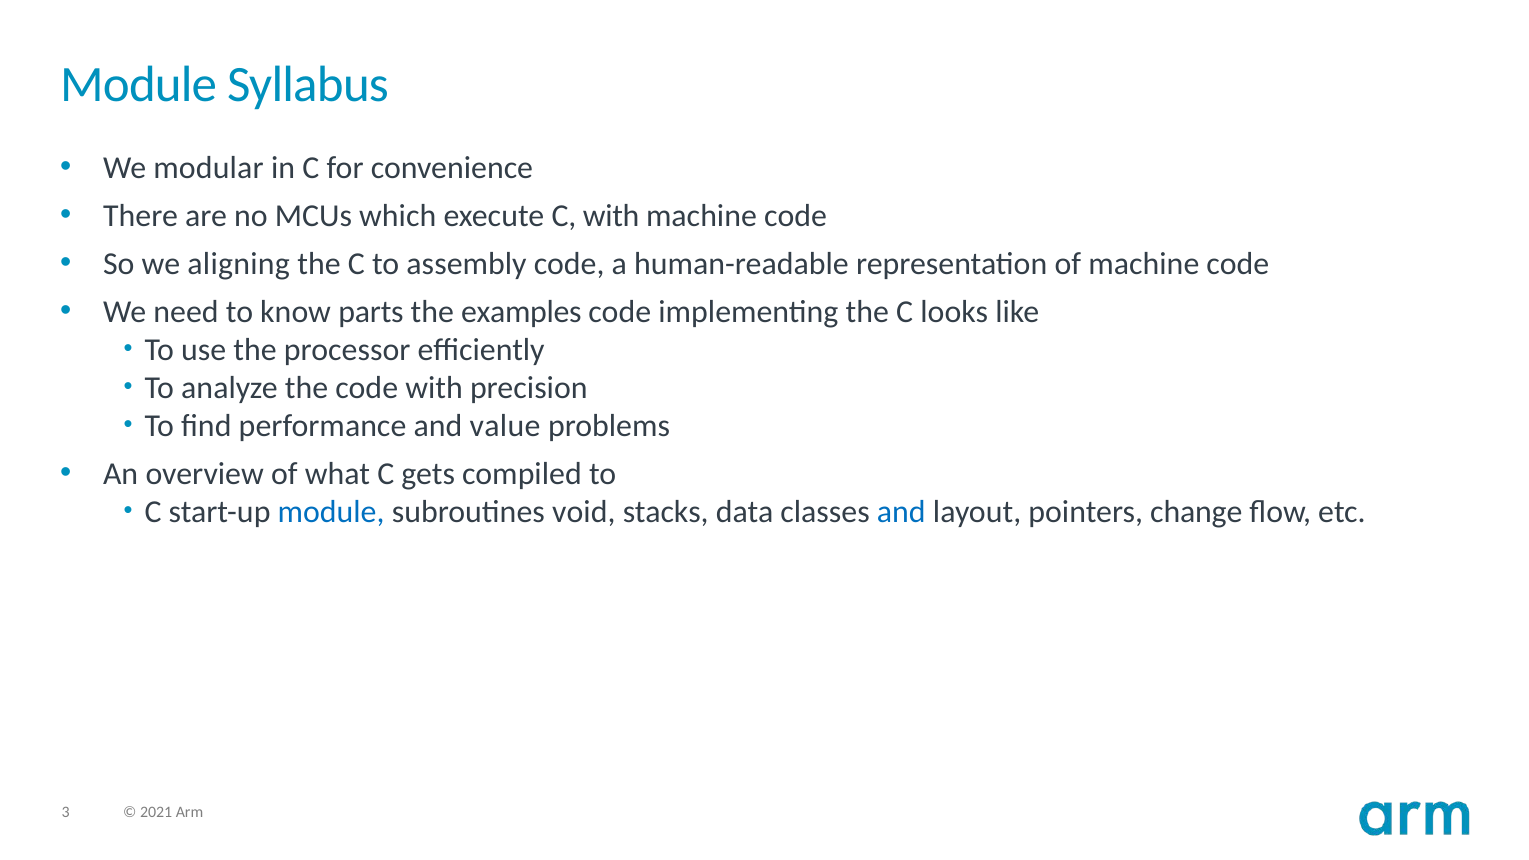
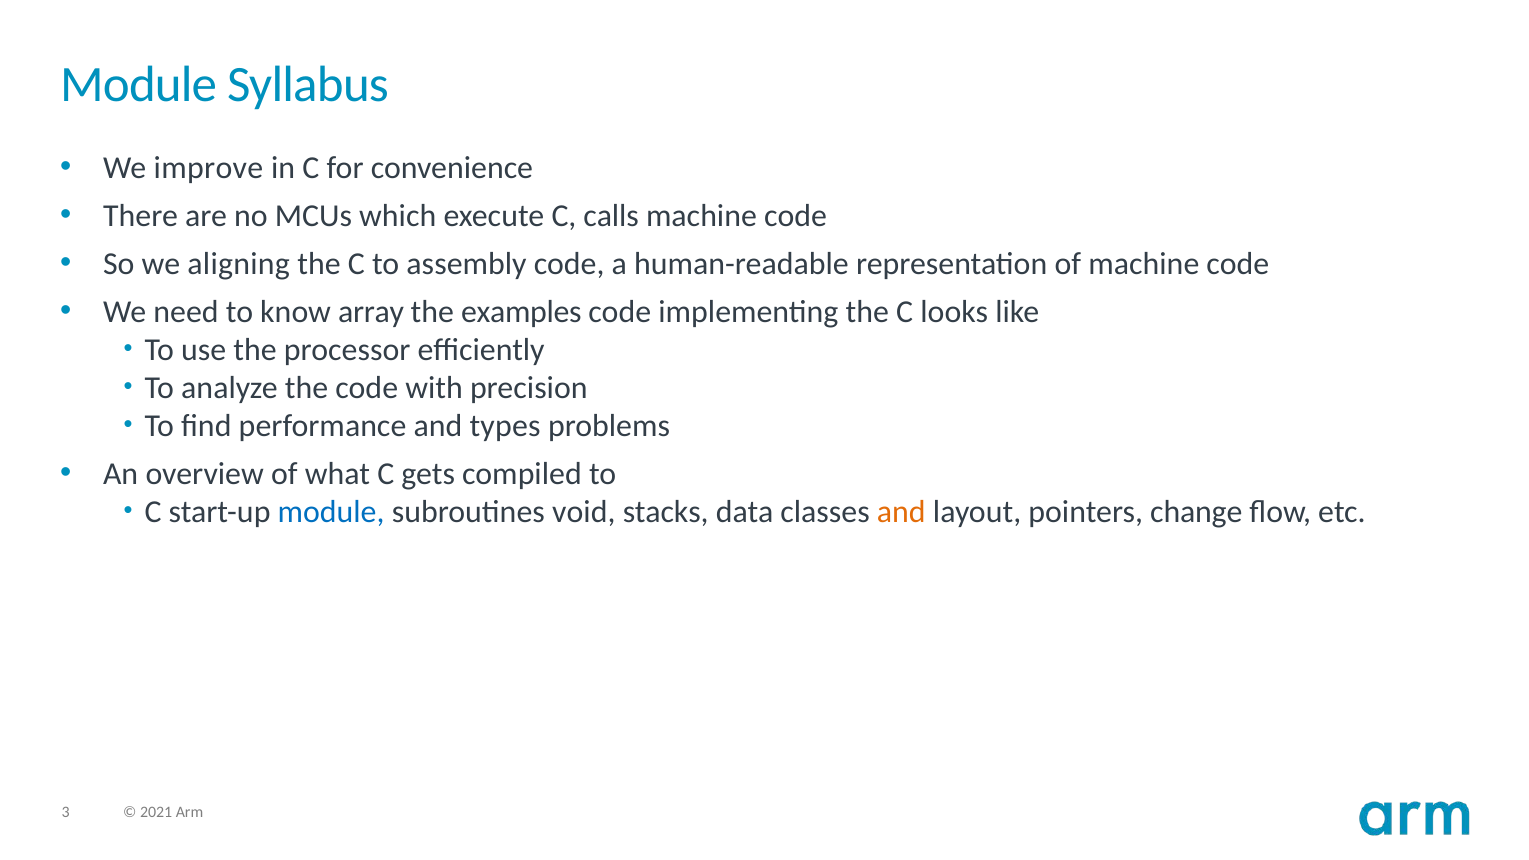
modular: modular -> improve (208, 168)
C with: with -> calls (611, 216)
parts: parts -> array (371, 312)
value: value -> types (505, 426)
and colour: blue -> orange (901, 512)
